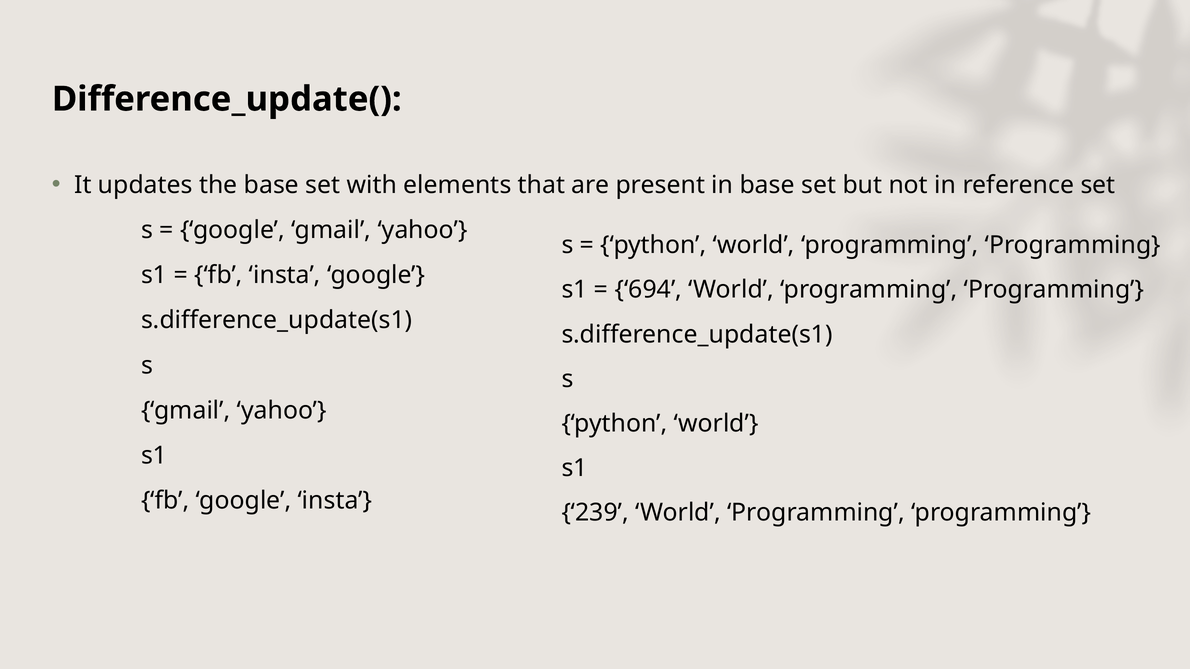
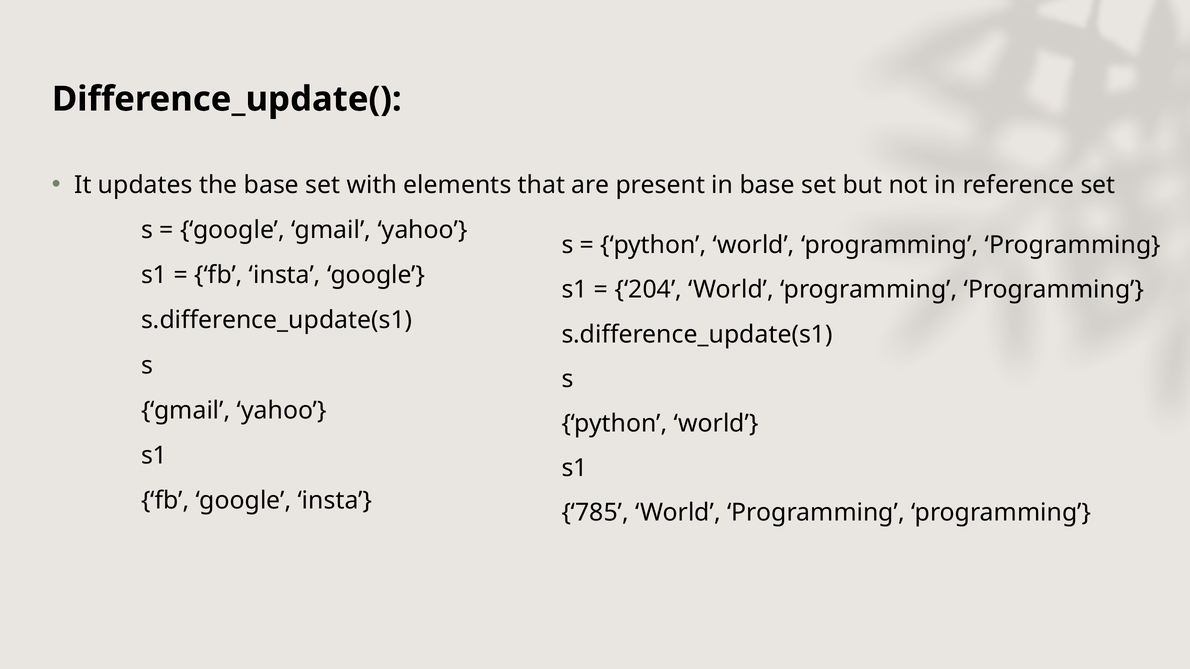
694: 694 -> 204 (648, 290)
239: 239 -> 785 (595, 513)
